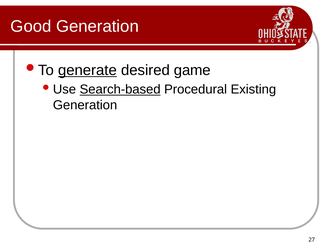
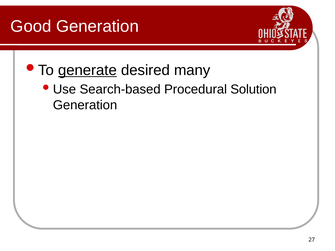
game: game -> many (192, 70)
Search-based underline: present -> none (120, 90)
Existing: Existing -> Solution (253, 90)
